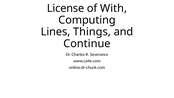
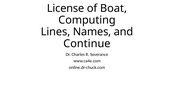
With: With -> Boat (114, 8)
Things: Things -> Names (92, 32)
